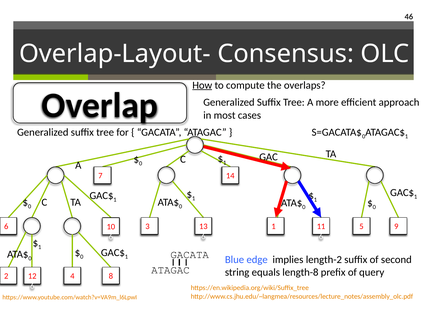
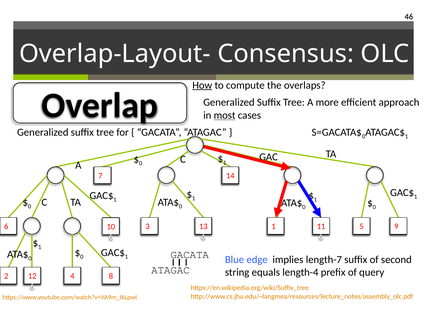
most underline: none -> present (225, 115)
length-2: length-2 -> length-7 (324, 260)
length-8: length-8 -> length-4 (300, 273)
